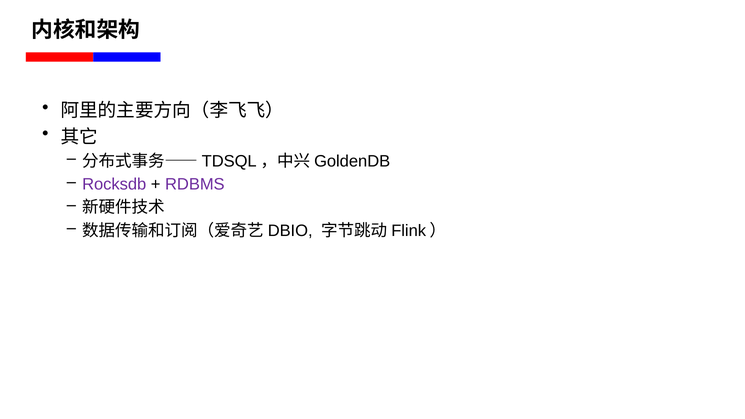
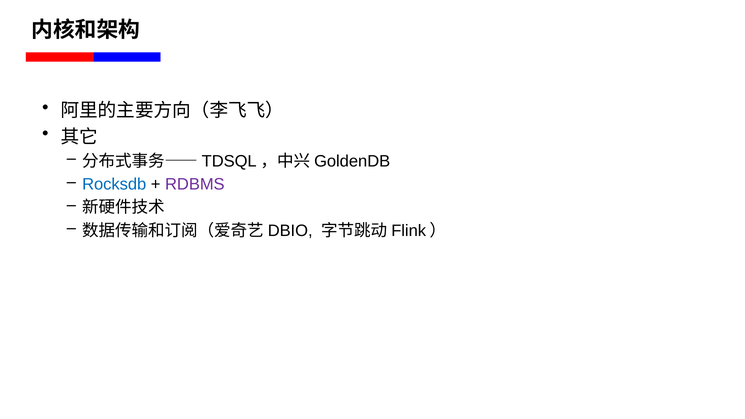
Rocksdb colour: purple -> blue (114, 184)
